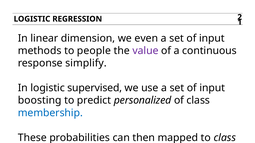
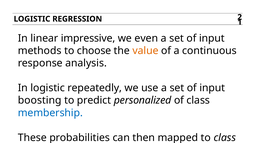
dimension: dimension -> impressive (88, 38)
people: people -> choose (94, 51)
value colour: purple -> orange (145, 51)
simplify: simplify -> analysis (86, 63)
supervised: supervised -> repeatedly (95, 88)
